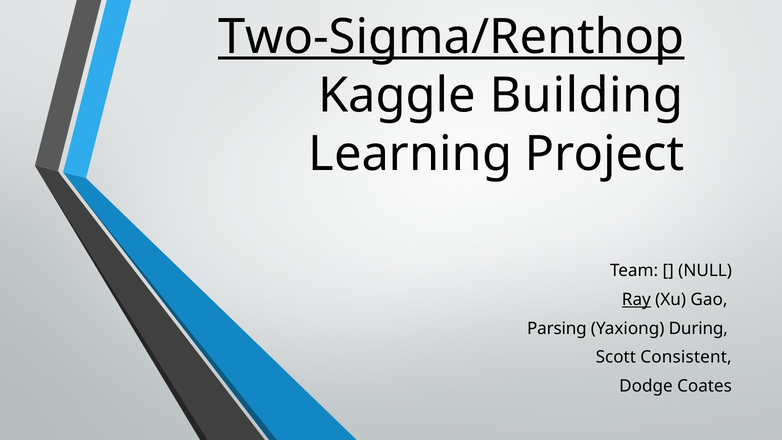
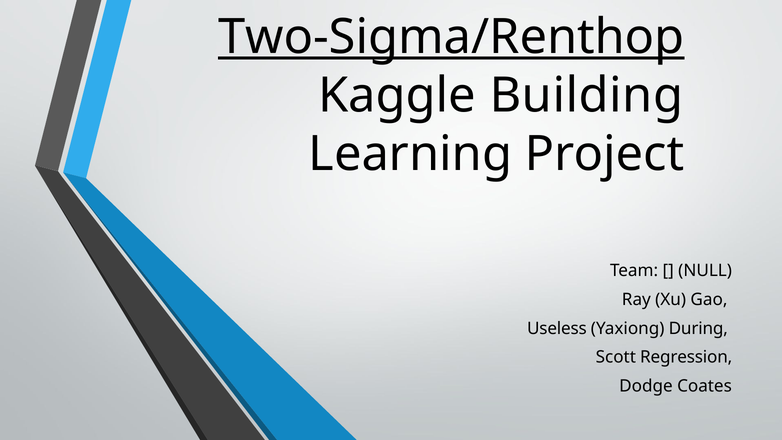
Ray underline: present -> none (636, 300)
Parsing: Parsing -> Useless (557, 328)
Consistent: Consistent -> Regression (686, 357)
